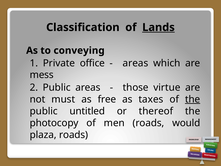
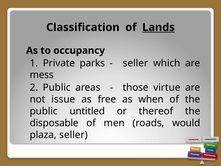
conveying: conveying -> occupancy (79, 50)
office: office -> parks (92, 63)
areas: areas -> seller (135, 63)
must: must -> issue (63, 99)
taxes: taxes -> when (151, 99)
the underline: present -> none (193, 99)
photocopy: photocopy -> disposable (54, 123)
plaza roads: roads -> seller (74, 135)
